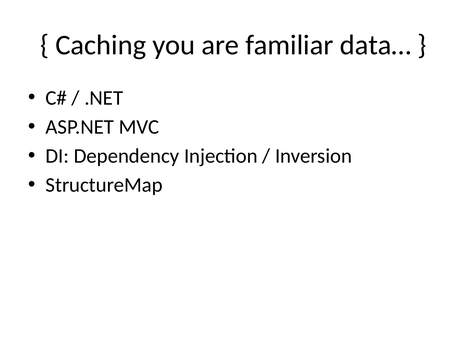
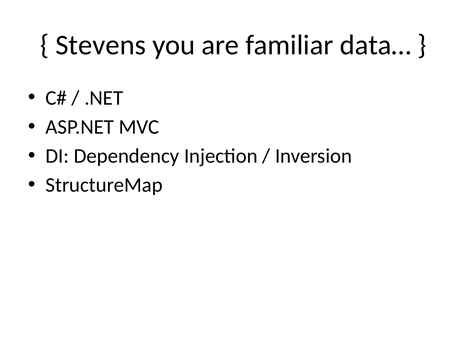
Caching: Caching -> Stevens (101, 45)
